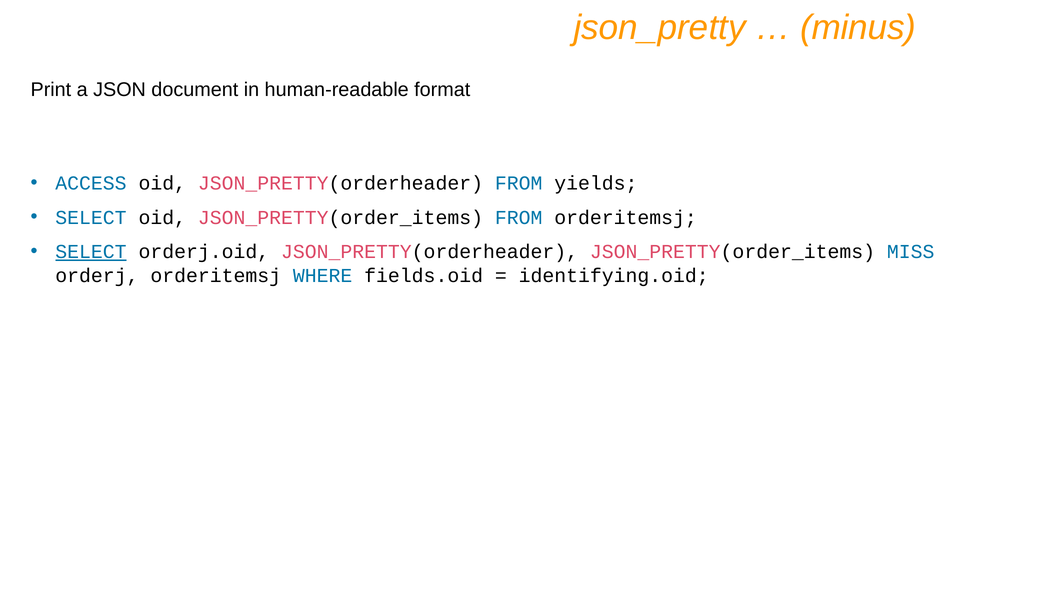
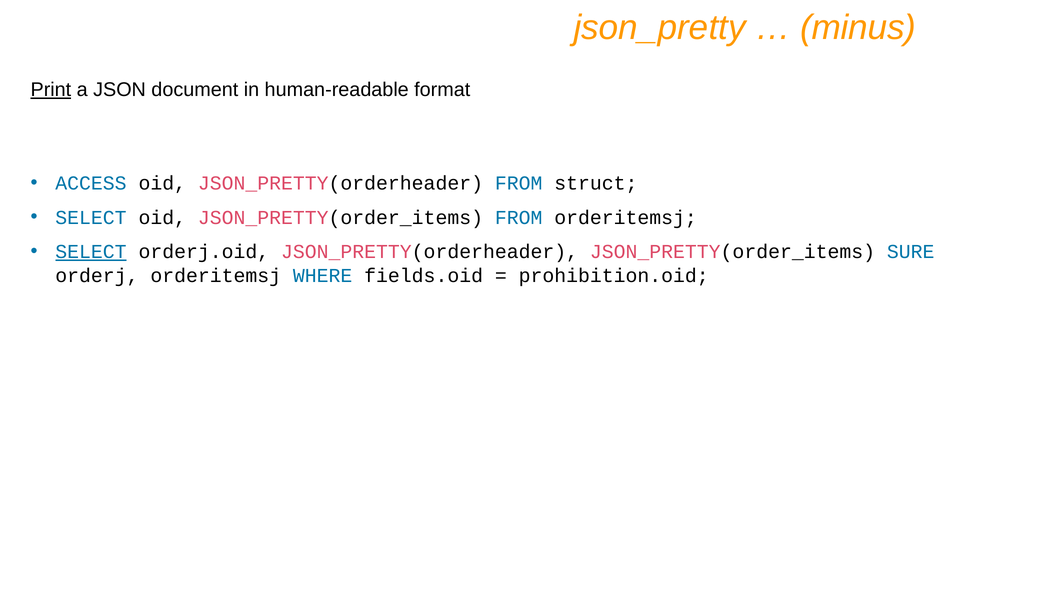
Print underline: none -> present (51, 90)
yields: yields -> struct (596, 183)
MISS: MISS -> SURE (911, 252)
identifying.oid: identifying.oid -> prohibition.oid (614, 276)
